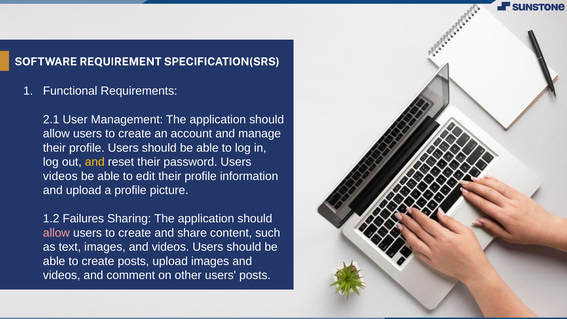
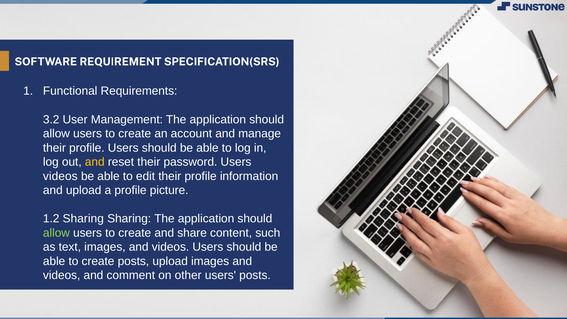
2.1: 2.1 -> 3.2 (51, 119)
1.2 Failures: Failures -> Sharing (83, 219)
allow colour: pink -> light green (56, 233)
